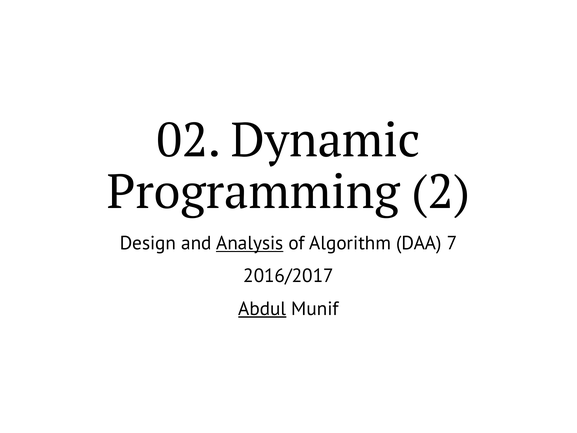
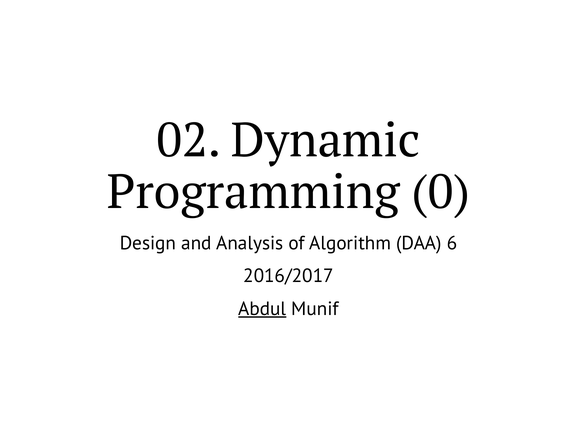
2: 2 -> 0 (441, 192)
Analysis underline: present -> none (250, 243)
7: 7 -> 6 (452, 243)
